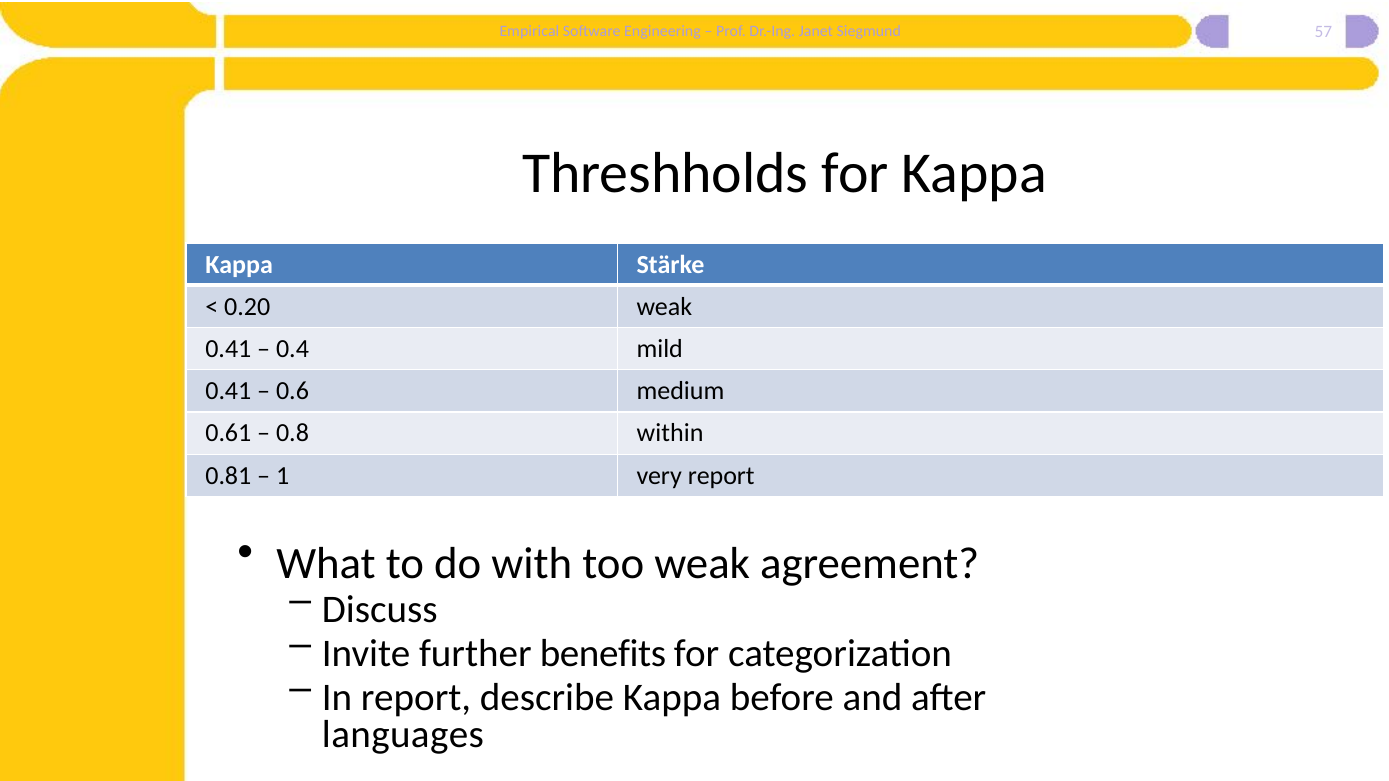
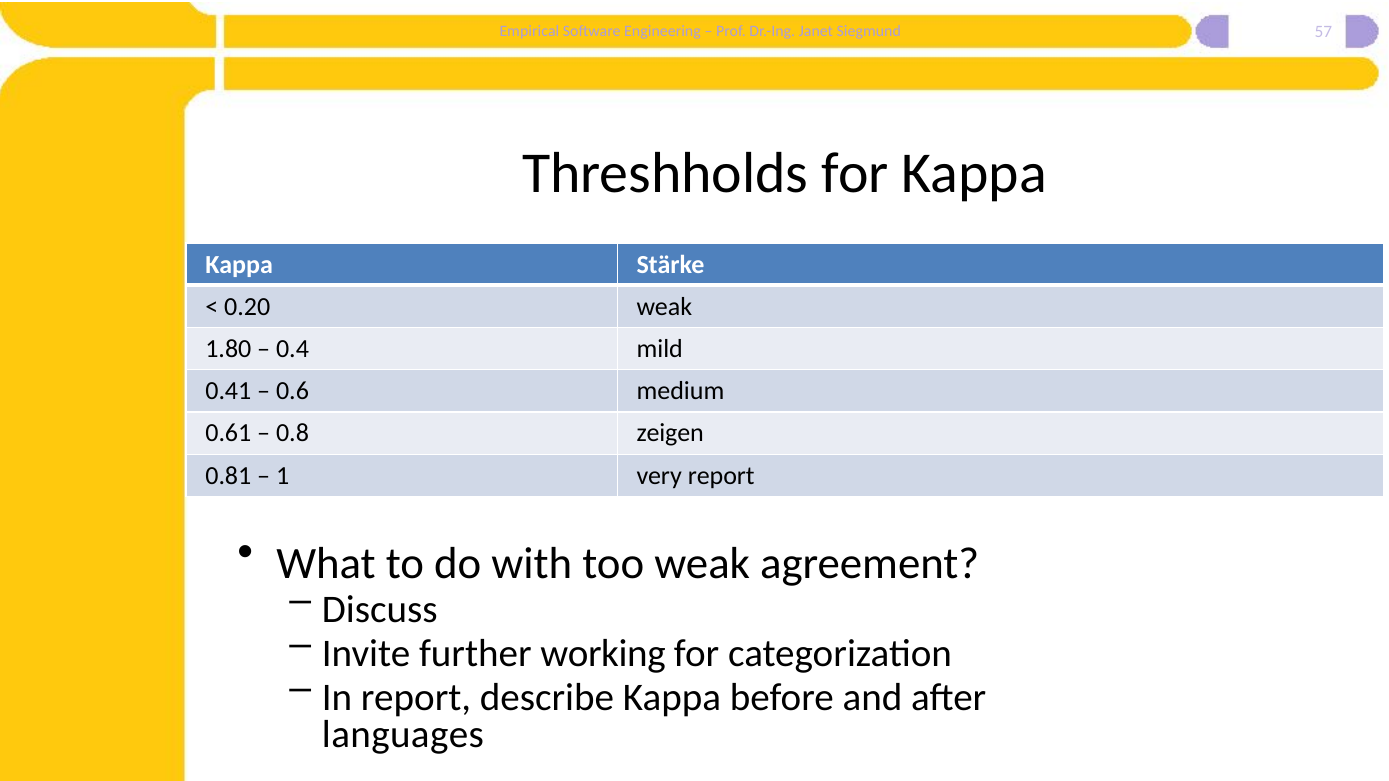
0.41: 0.41 -> 1.80 (228, 349)
within: within -> zeigen (670, 433)
benefits: benefits -> working (603, 653)
